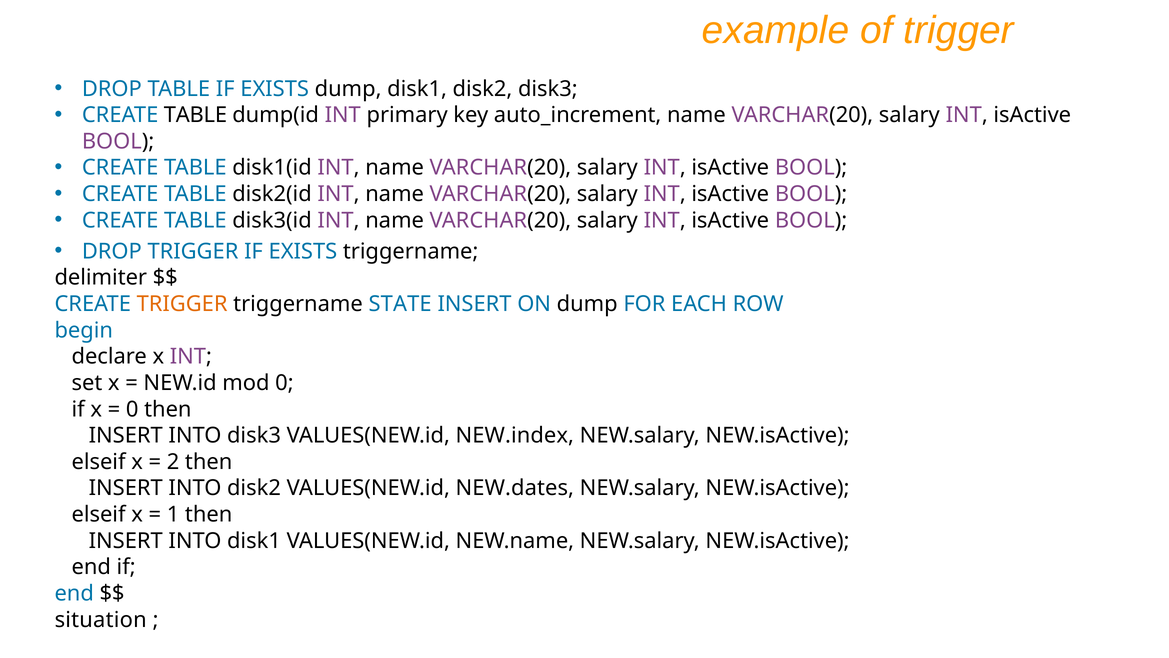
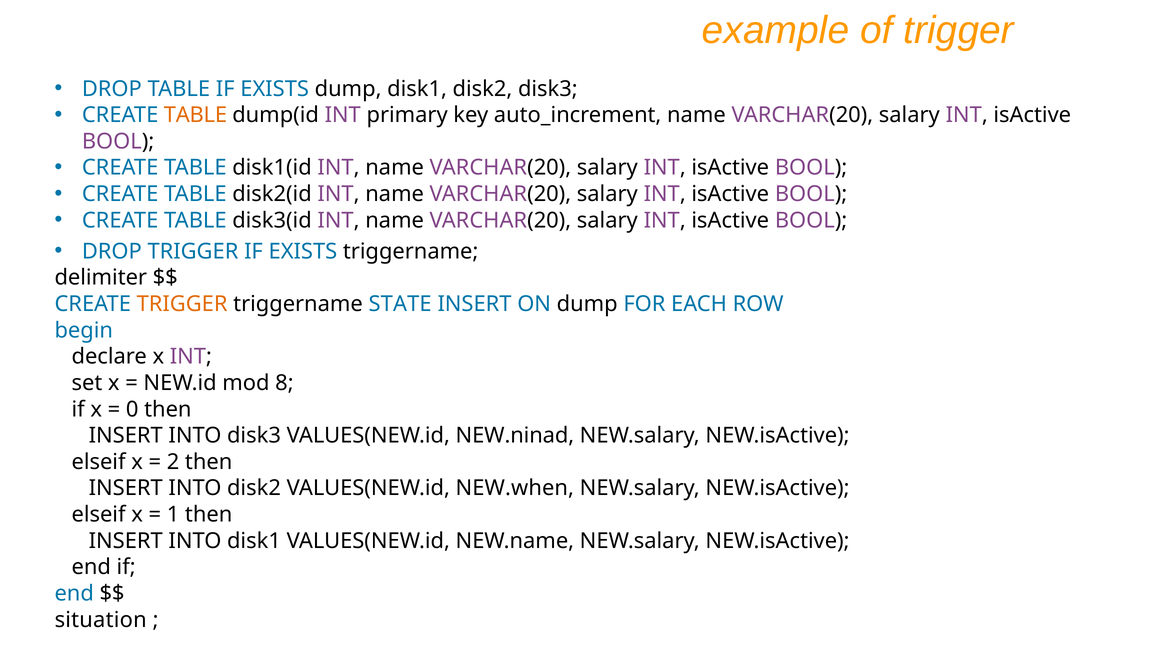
TABLE colour: black -> orange (195, 115)
mod 0: 0 -> 8 (284, 383)
NEW.index: NEW.index -> NEW.ninad (515, 435)
NEW.dates: NEW.dates -> NEW.when (515, 488)
